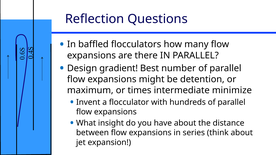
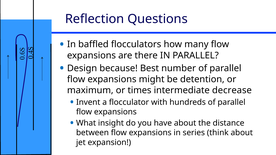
gradient: gradient -> because (119, 68)
minimize: minimize -> decrease (232, 90)
